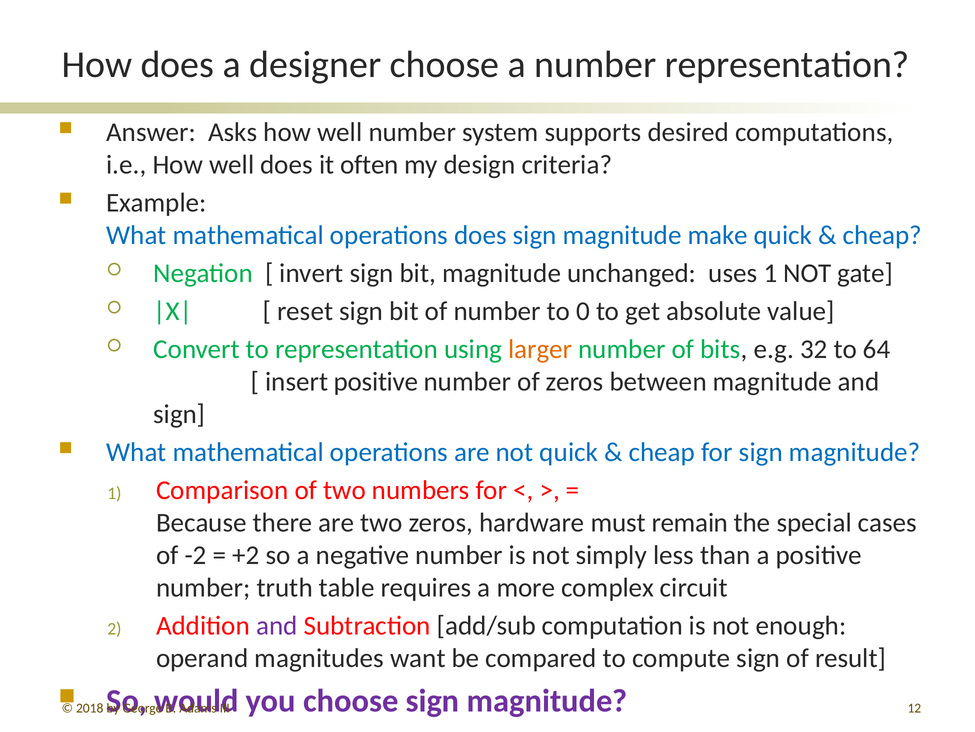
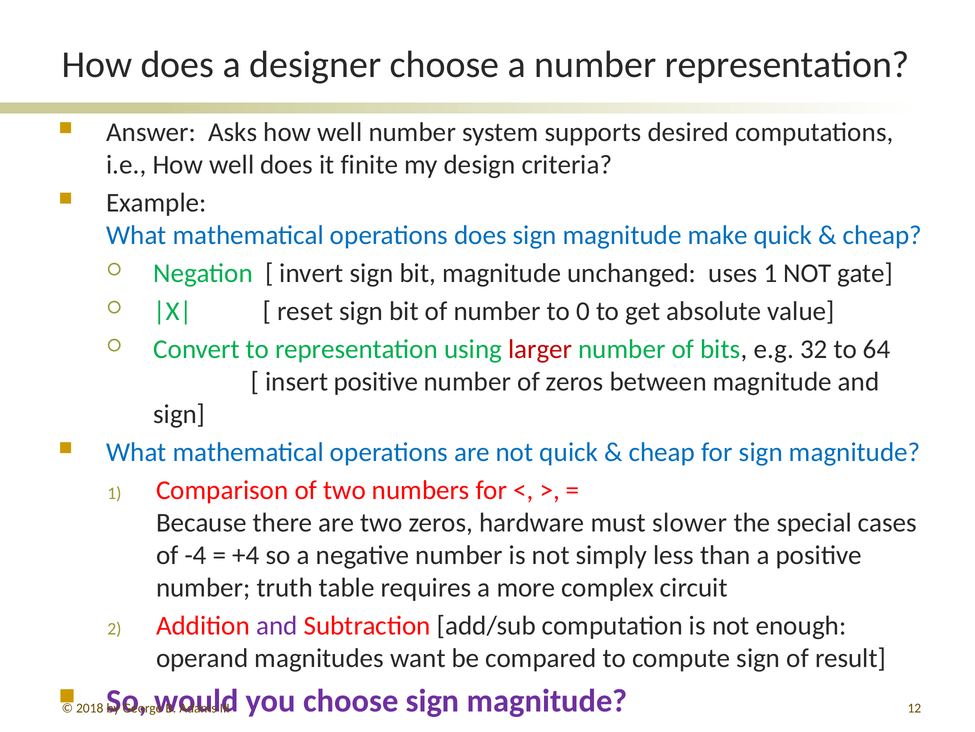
often: often -> finite (369, 165)
larger colour: orange -> red (540, 349)
remain: remain -> slower (690, 522)
-2: -2 -> -4 (196, 555)
+2: +2 -> +4 (246, 555)
